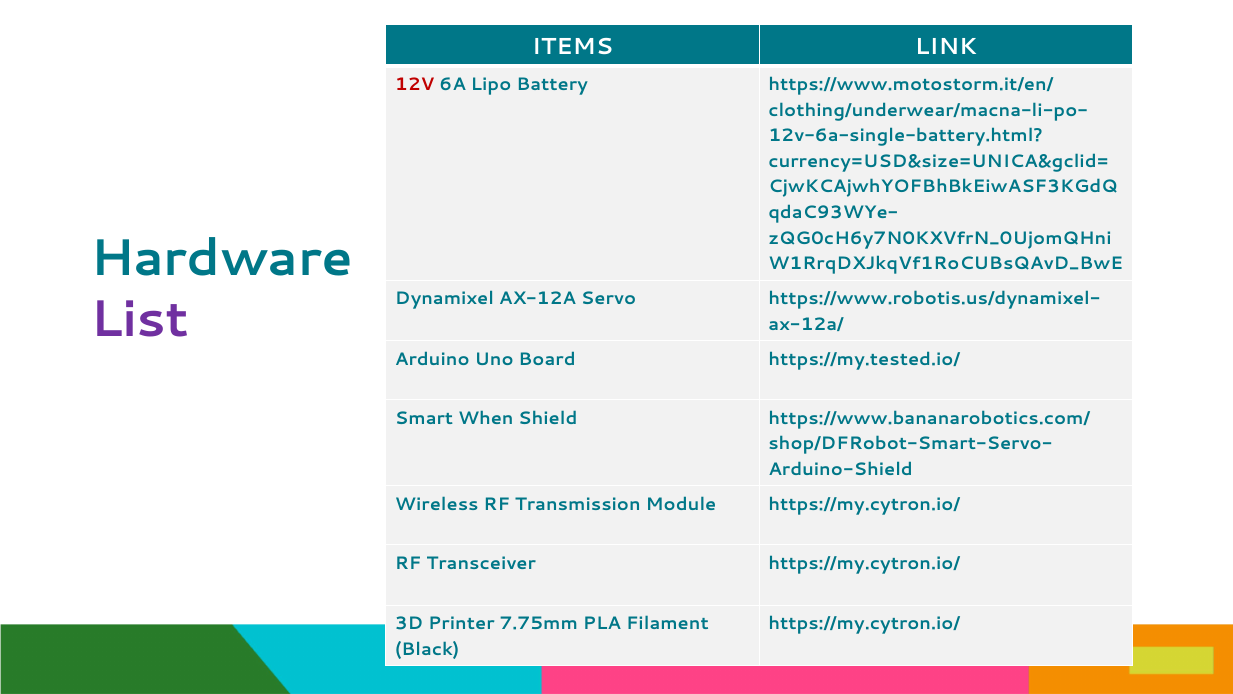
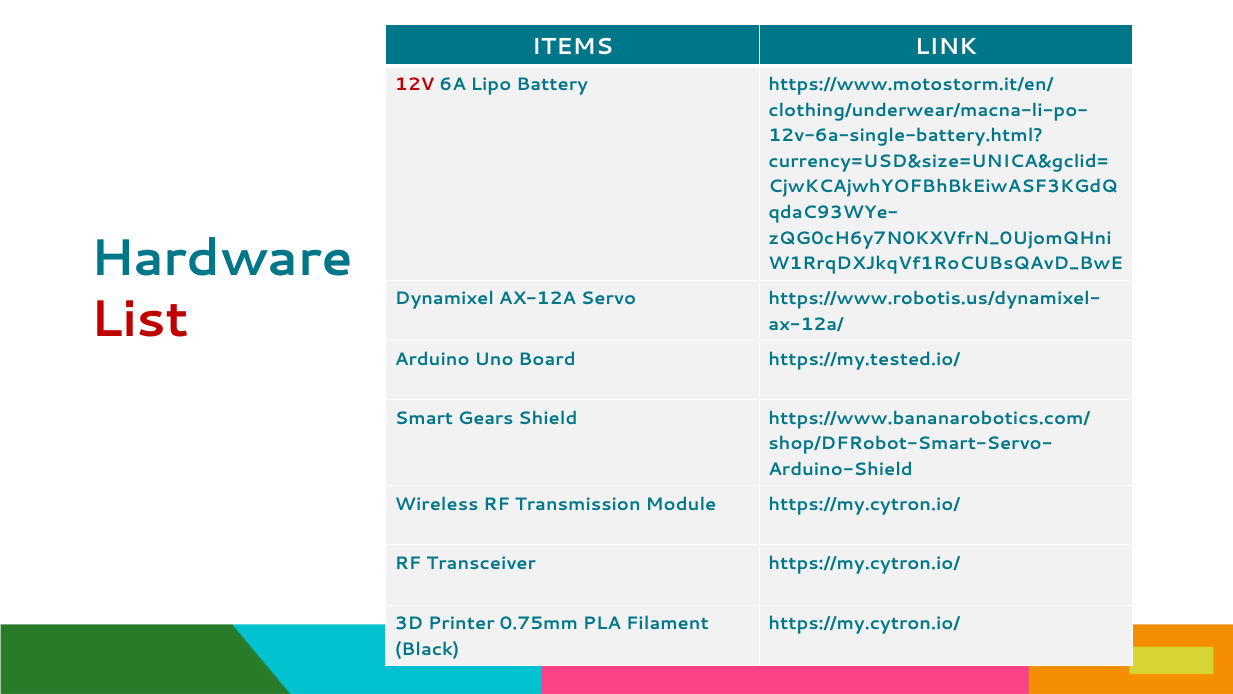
List colour: purple -> red (140, 320)
When: When -> Gears (486, 418)
7.75mm: 7.75mm -> 0.75mm (539, 623)
